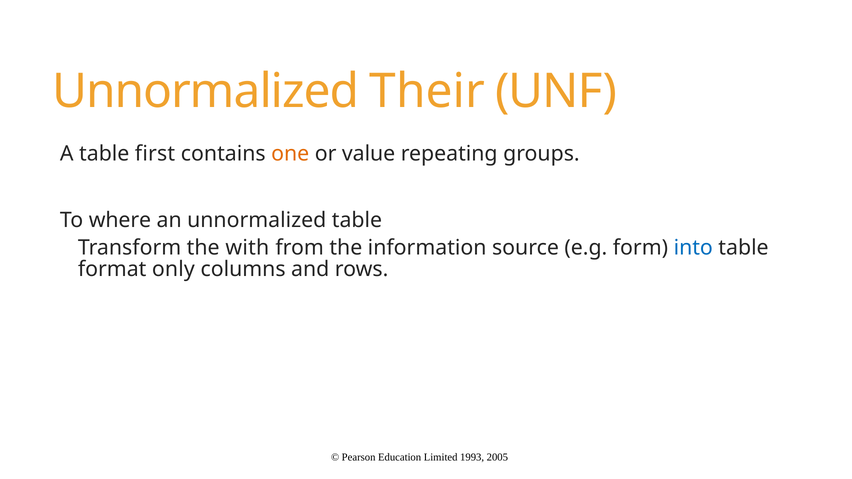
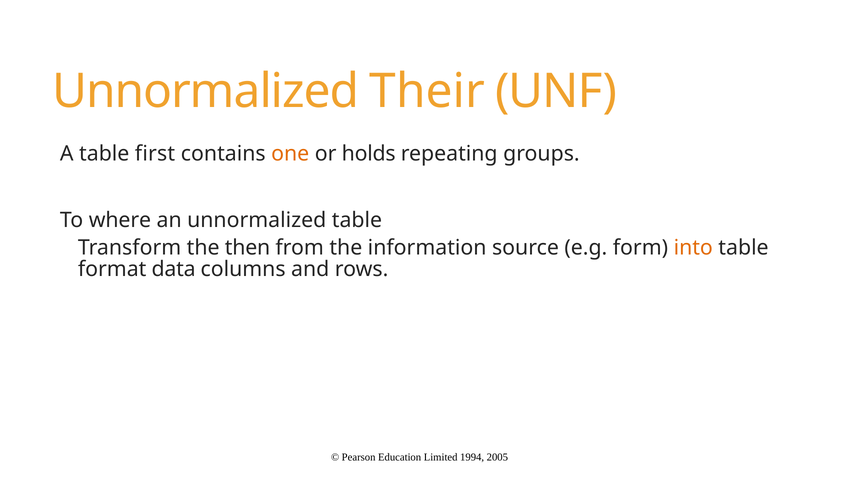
value: value -> holds (369, 154)
with: with -> then (248, 248)
into colour: blue -> orange (693, 248)
only: only -> data (174, 269)
1993: 1993 -> 1994 (472, 458)
